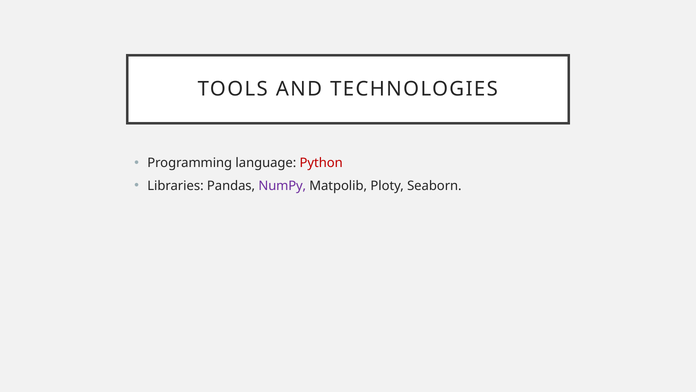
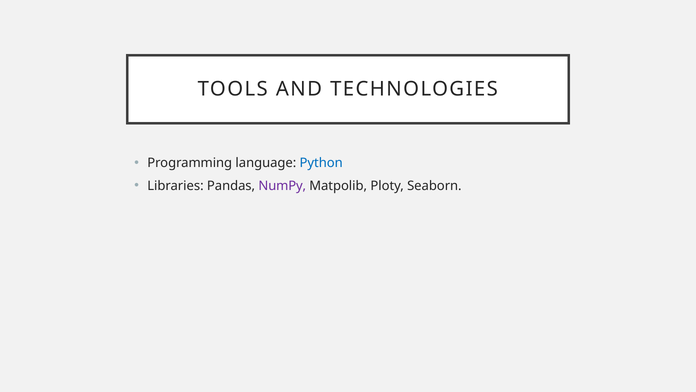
Python colour: red -> blue (321, 163)
